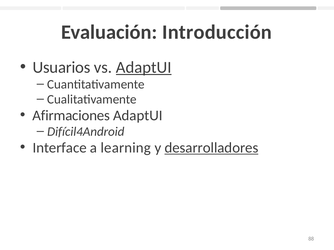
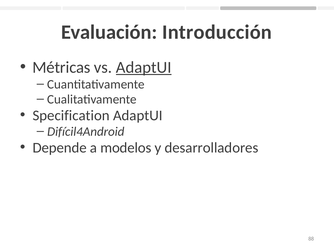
Usuarios: Usuarios -> Métricas (61, 67)
Afirmaciones: Afirmaciones -> Specification (71, 116)
Interface: Interface -> Depende (60, 148)
learning: learning -> modelos (126, 148)
desarrolladores underline: present -> none (211, 148)
